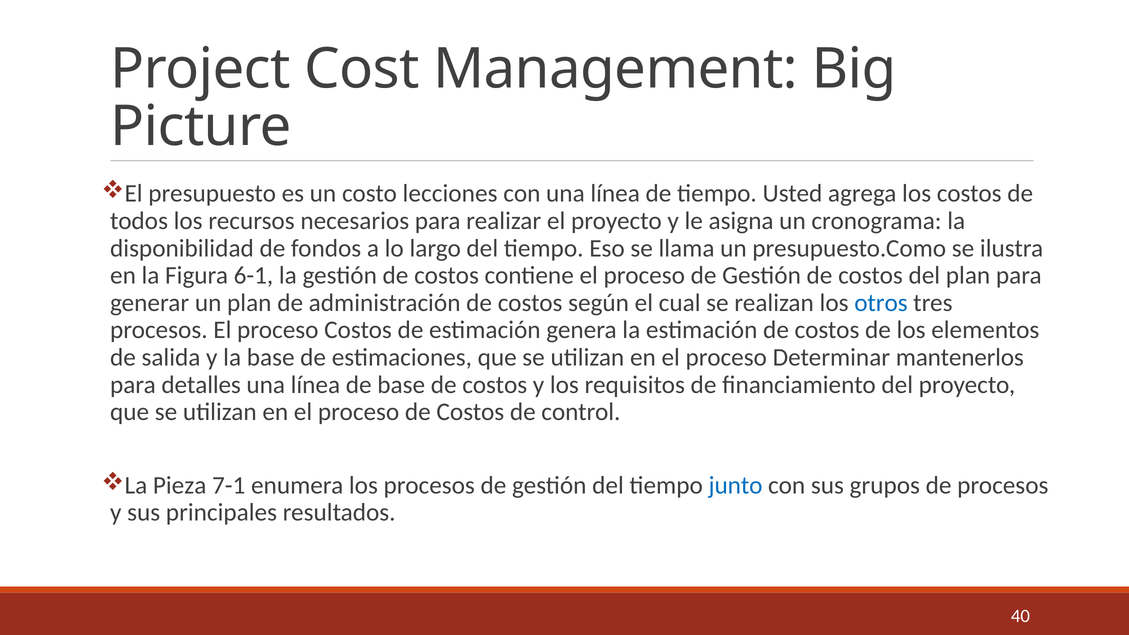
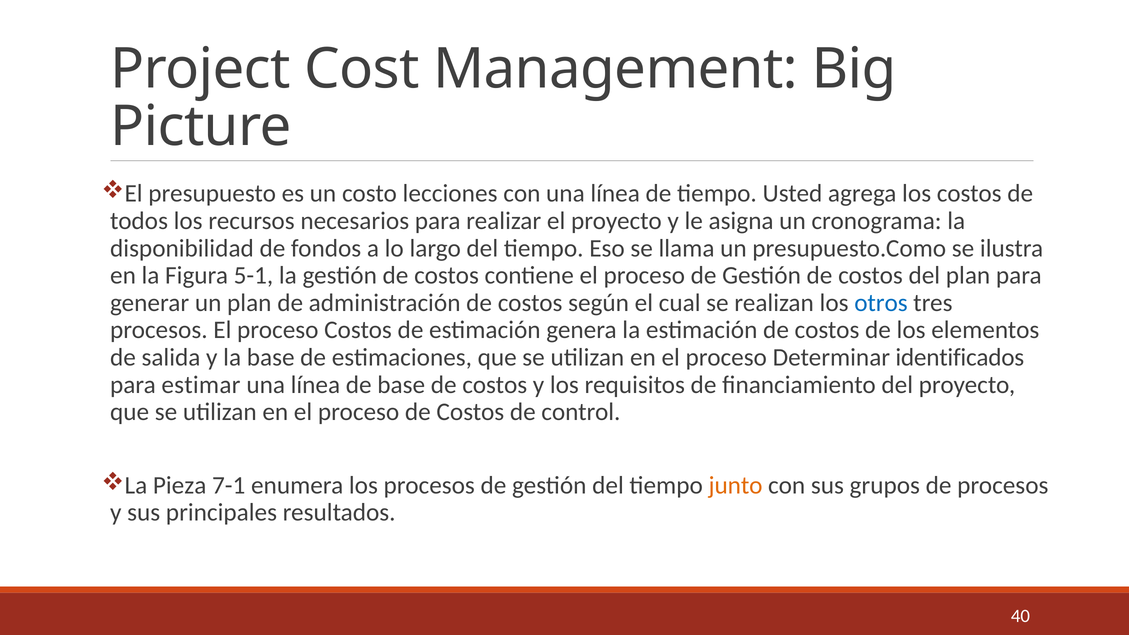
6-1: 6-1 -> 5-1 (253, 275)
mantenerlos: mantenerlos -> identificados (960, 357)
detalles: detalles -> estimar (201, 385)
junto colour: blue -> orange (736, 485)
